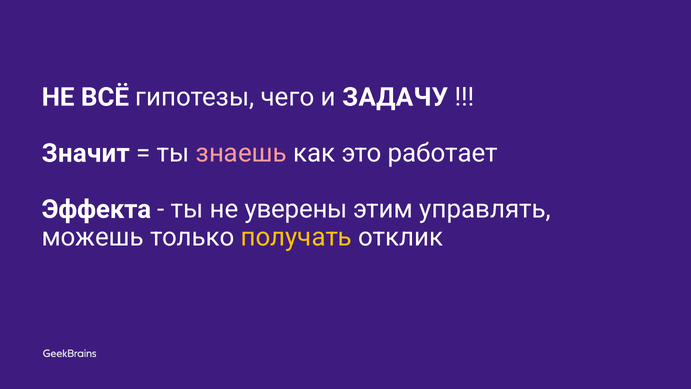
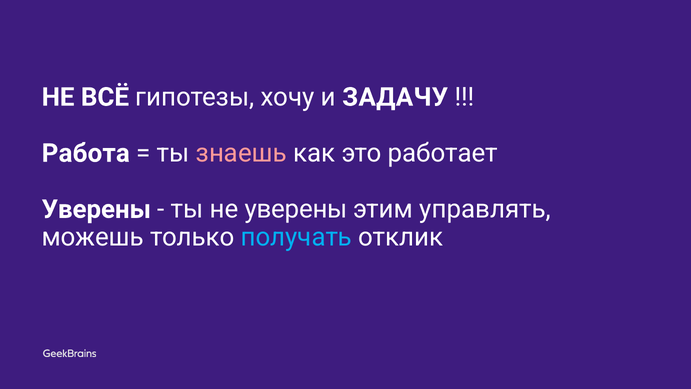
чего: чего -> хочу (288, 97)
Значит: Значит -> Работа (86, 153)
Эффекта: Эффекта -> Уверены (96, 209)
получать colour: yellow -> light blue (296, 237)
